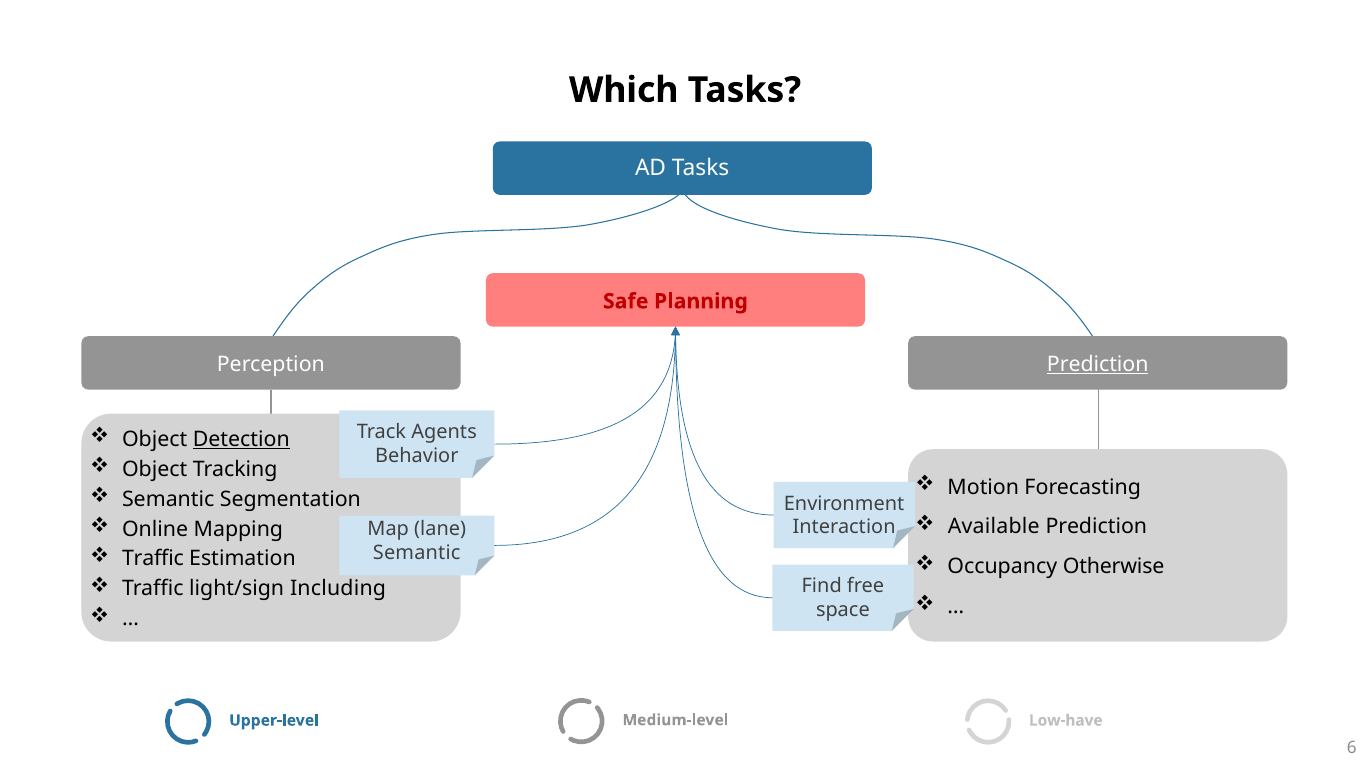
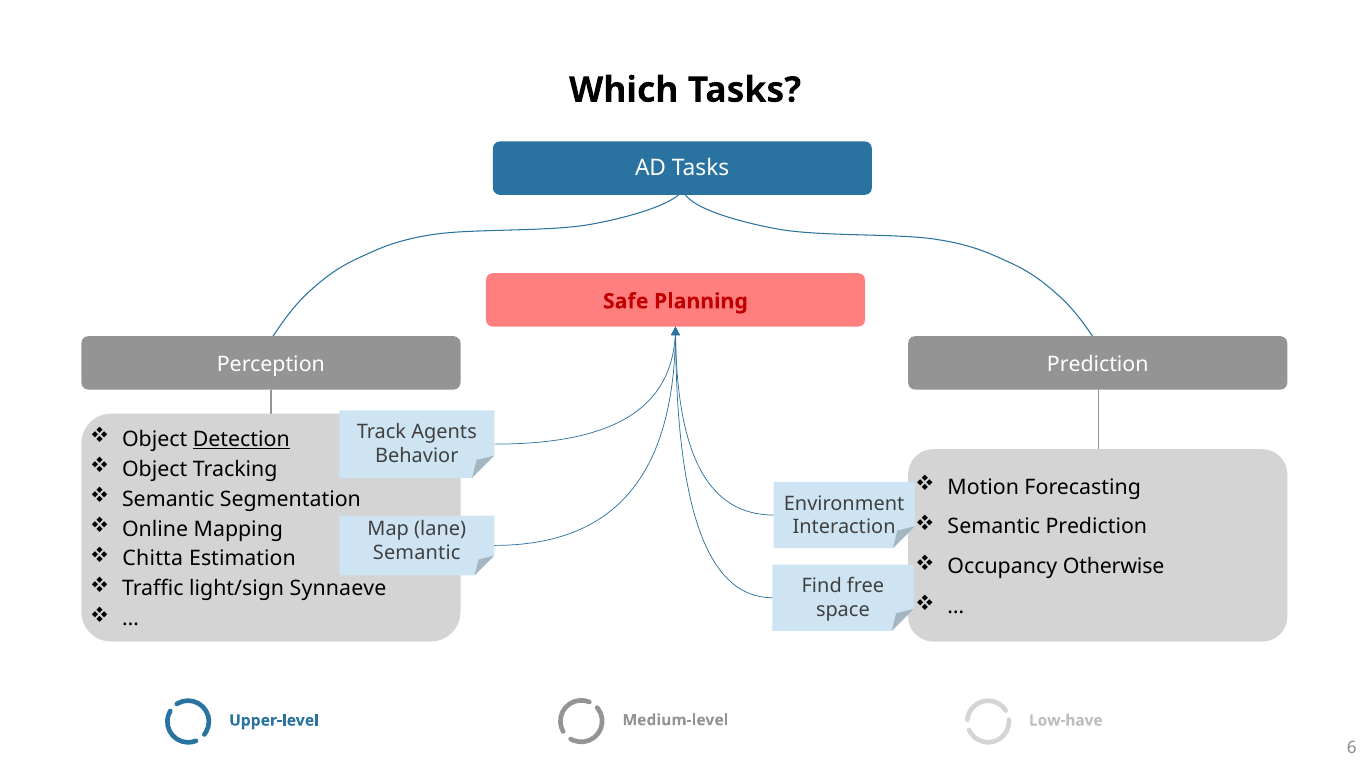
Prediction underline: present -> none (1098, 364)
Available: Available -> Semantic (994, 527)
Traffic: Traffic -> Chitta (153, 559)
Including: Including -> Synnaeve (338, 589)
